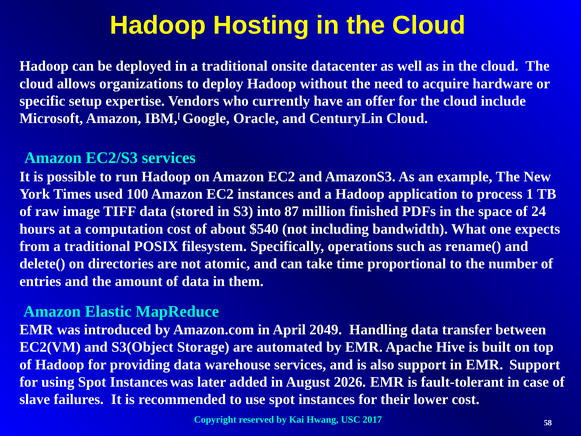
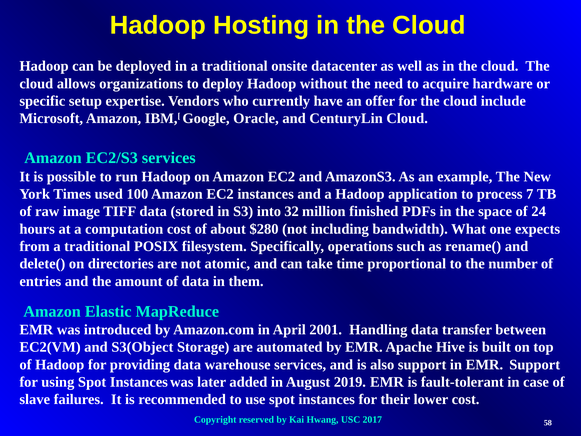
1: 1 -> 7 (530, 194)
87: 87 -> 32 (292, 211)
$540: $540 -> $280 (264, 229)
2049: 2049 -> 2001 (326, 330)
2026: 2026 -> 2019 (350, 382)
